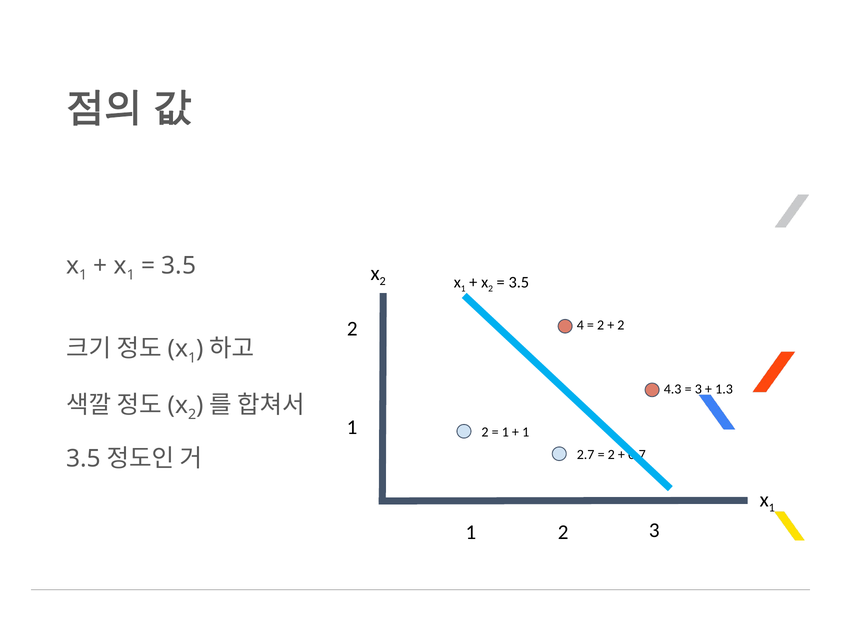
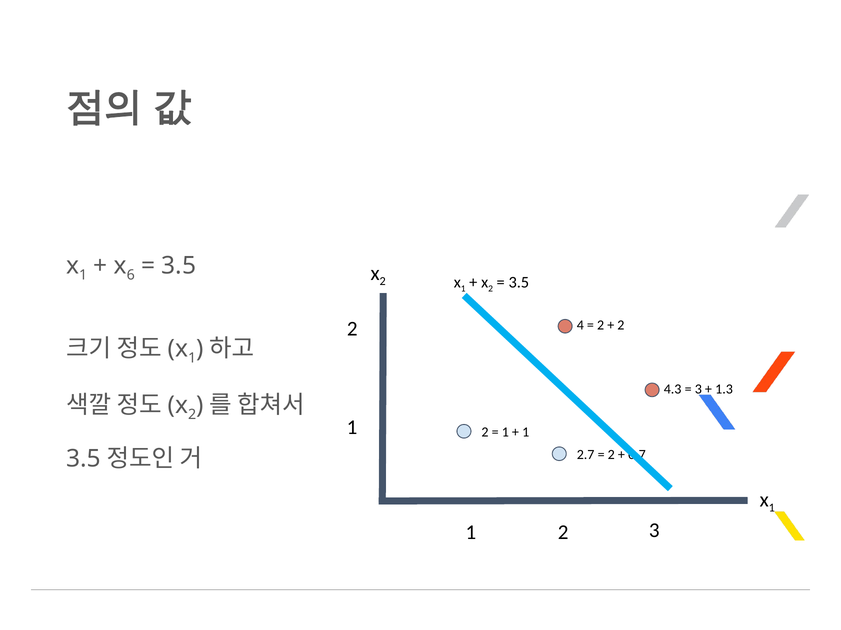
1: 1 -> 6 (131, 275)
